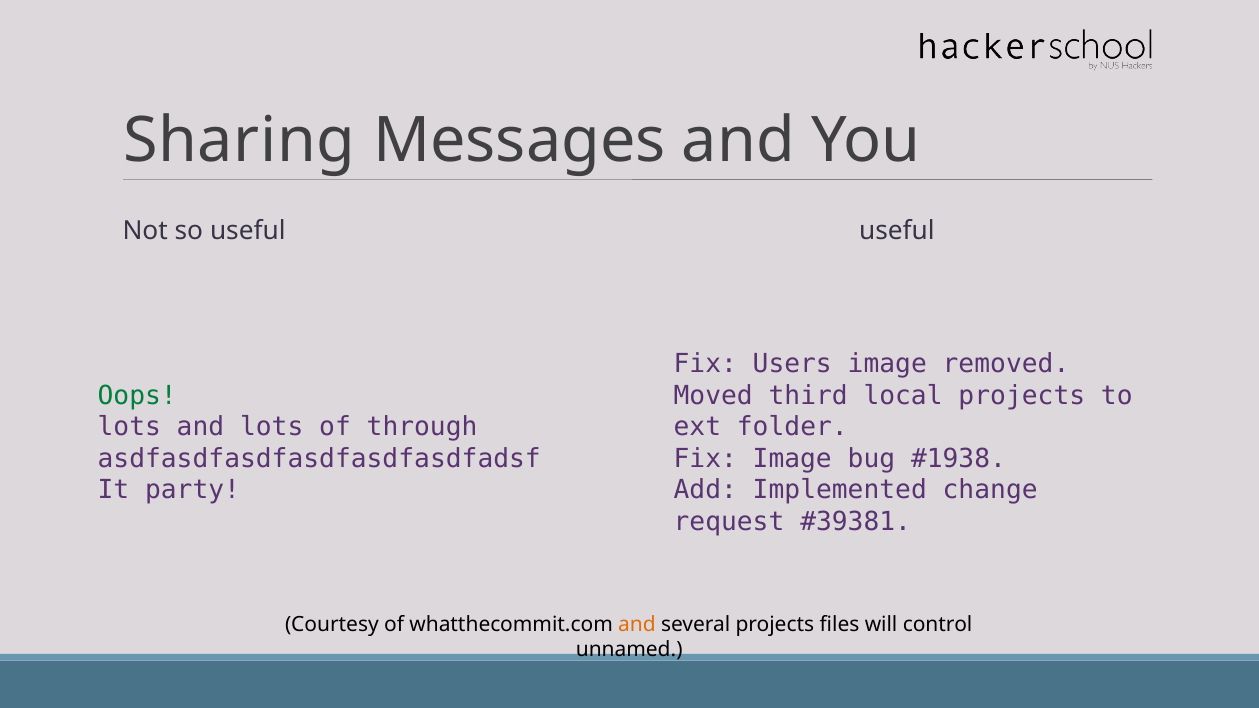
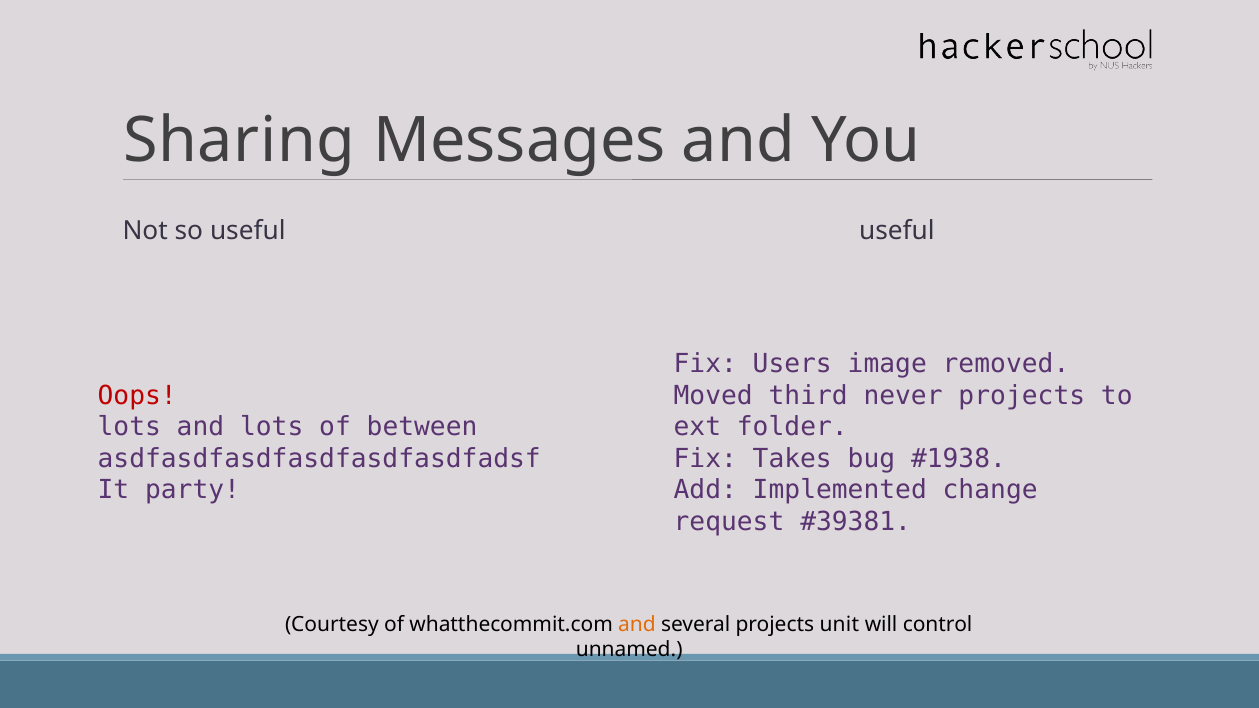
Oops colour: green -> red (137, 396)
local: local -> never (903, 396)
through: through -> between (422, 427)
Fix Image: Image -> Takes (792, 459)
files: files -> unit (839, 625)
